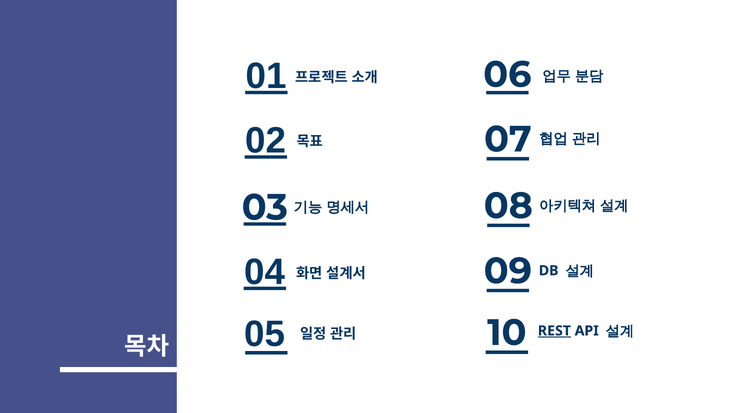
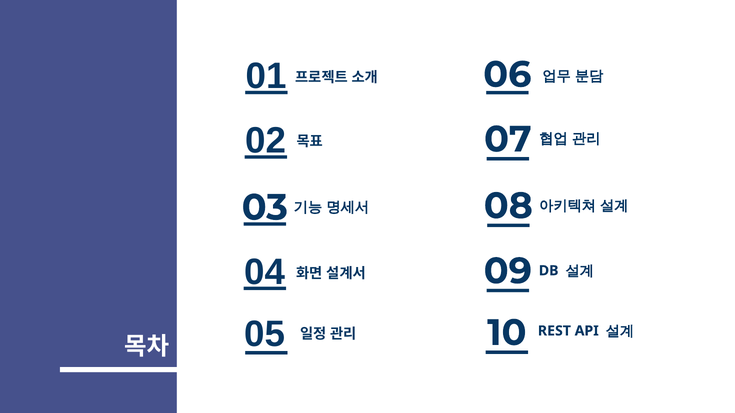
REST underline: present -> none (554, 331)
